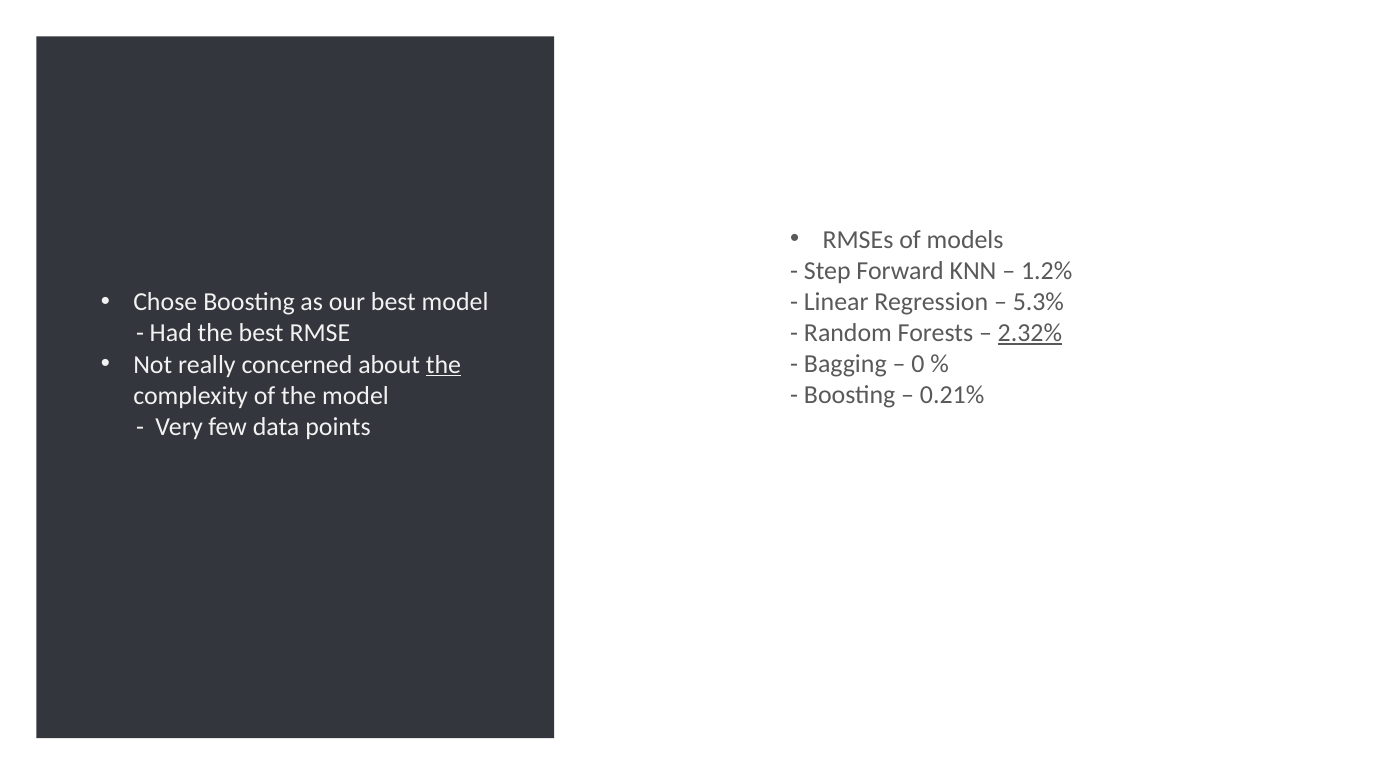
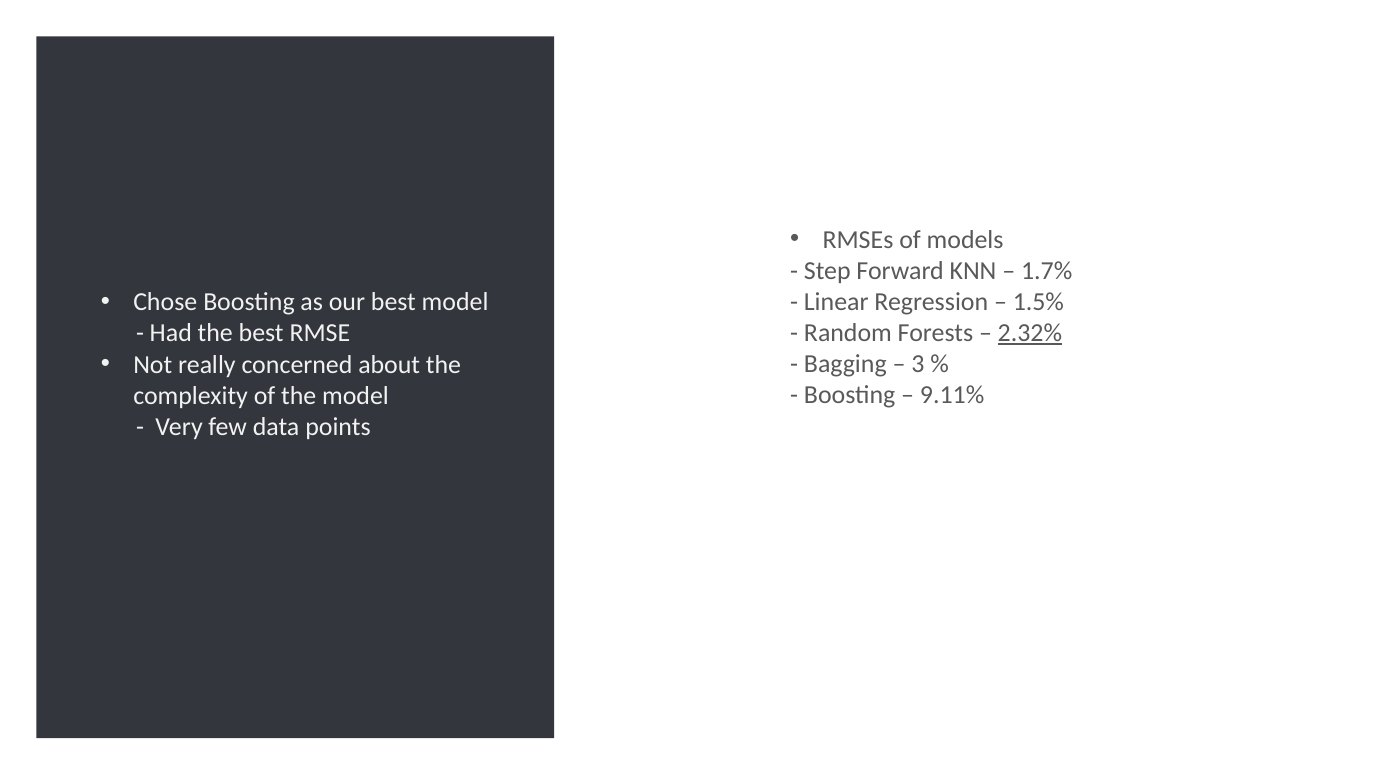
1.2%: 1.2% -> 1.7% (1047, 271)
5.3%: 5.3% -> 1.5% (1038, 302)
the underline: present -> none (444, 365)
0: 0 -> 3 (918, 364)
0.21%: 0.21% -> 9.11% (952, 395)
